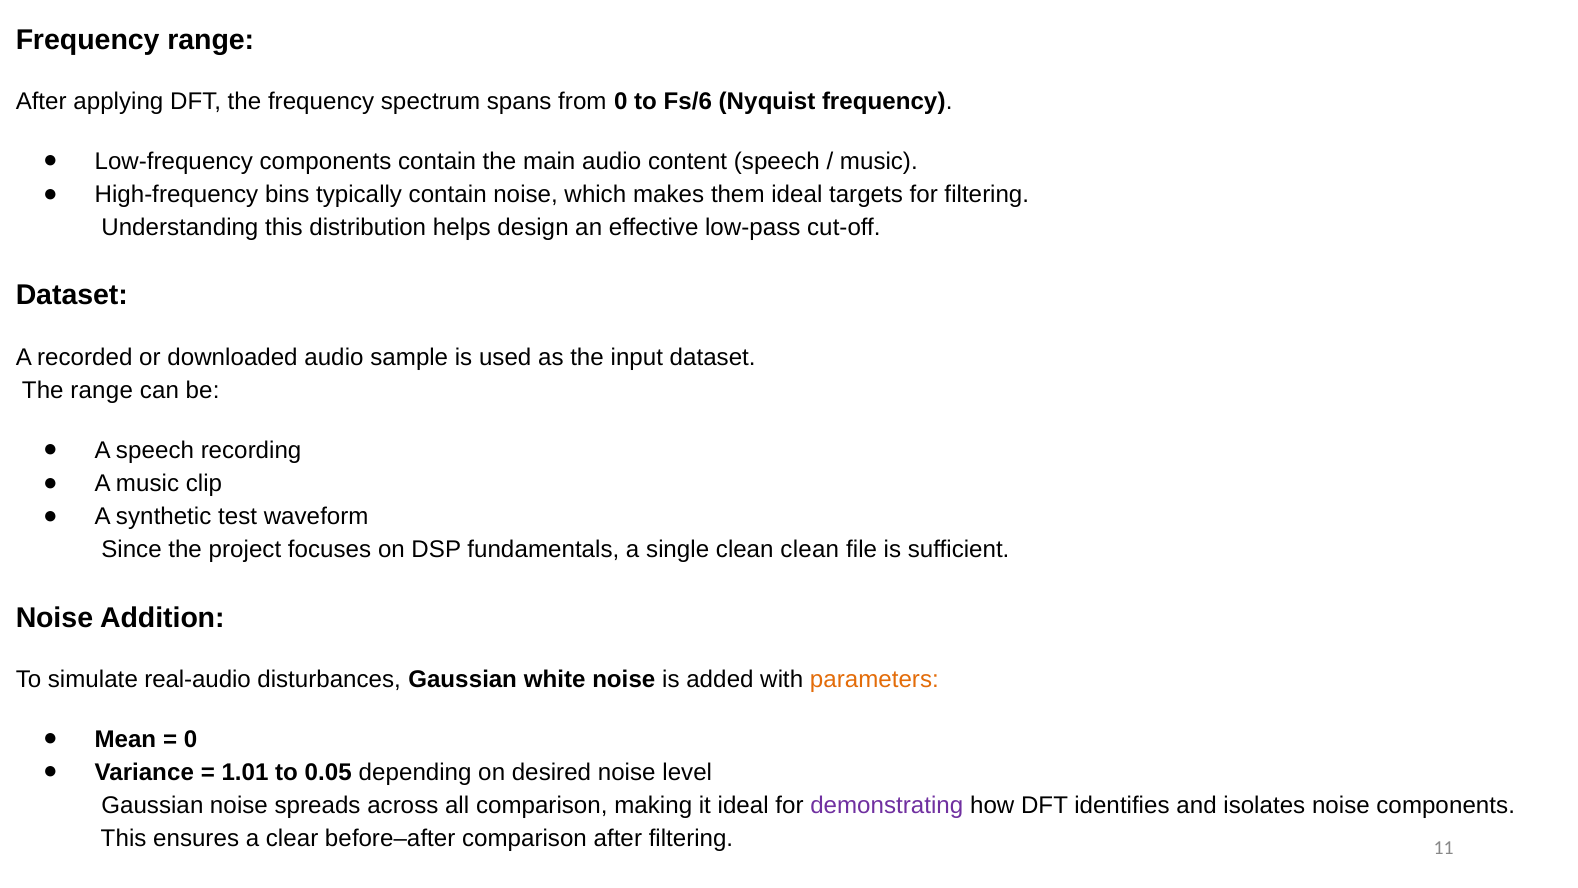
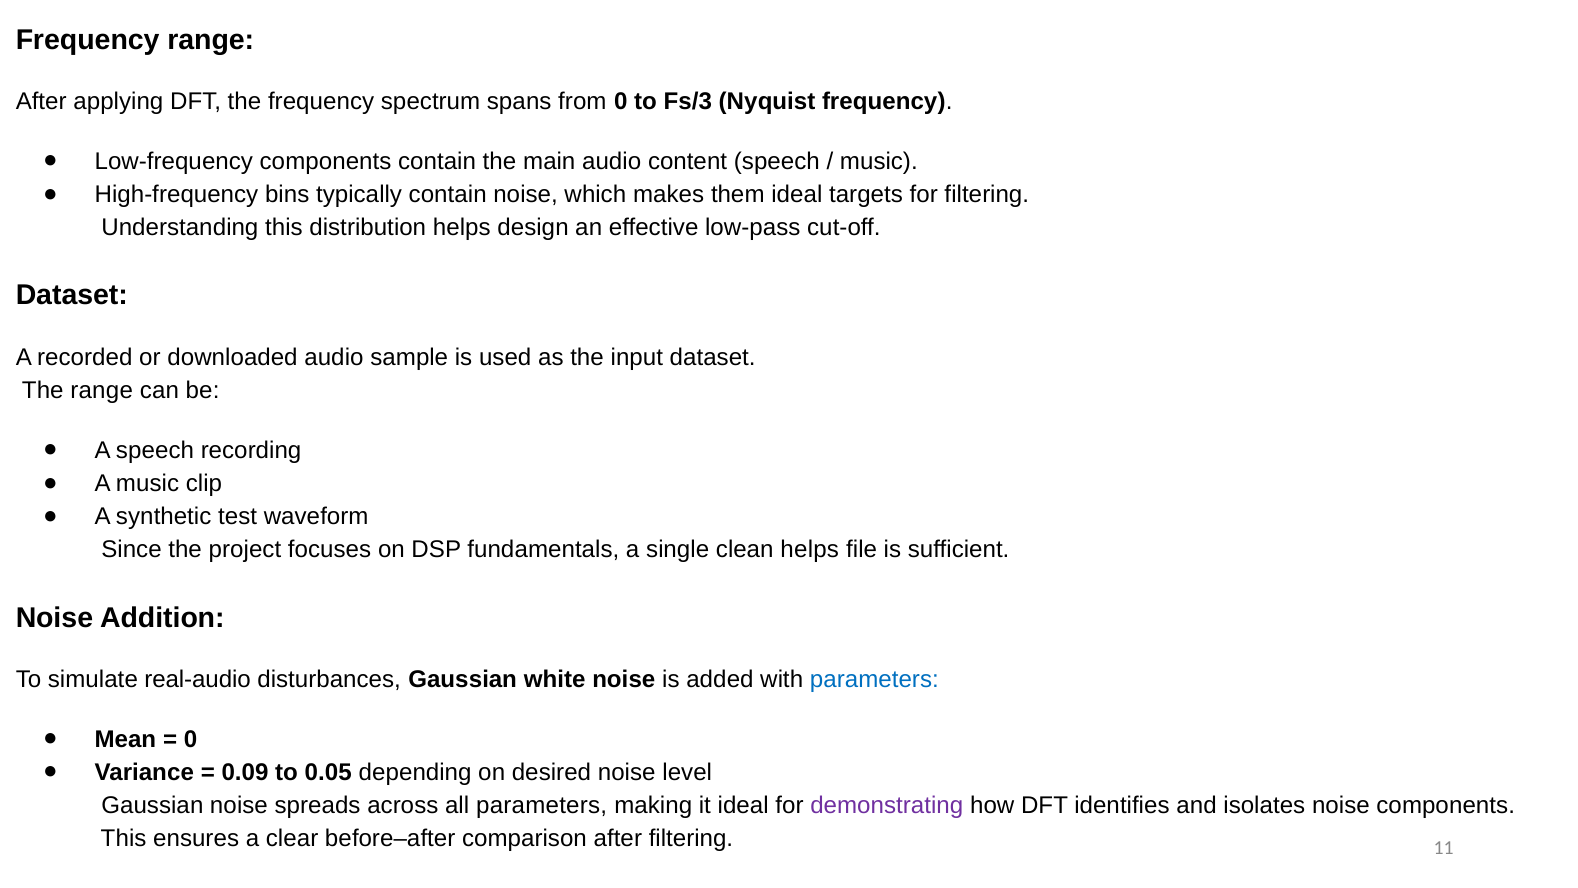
Fs/6: Fs/6 -> Fs/3 (688, 102)
clean clean: clean -> helps (810, 550)
parameters colour: orange -> blue (874, 679)
1.01: 1.01 -> 0.09 (245, 772)
all comparison: comparison -> parameters (542, 805)
